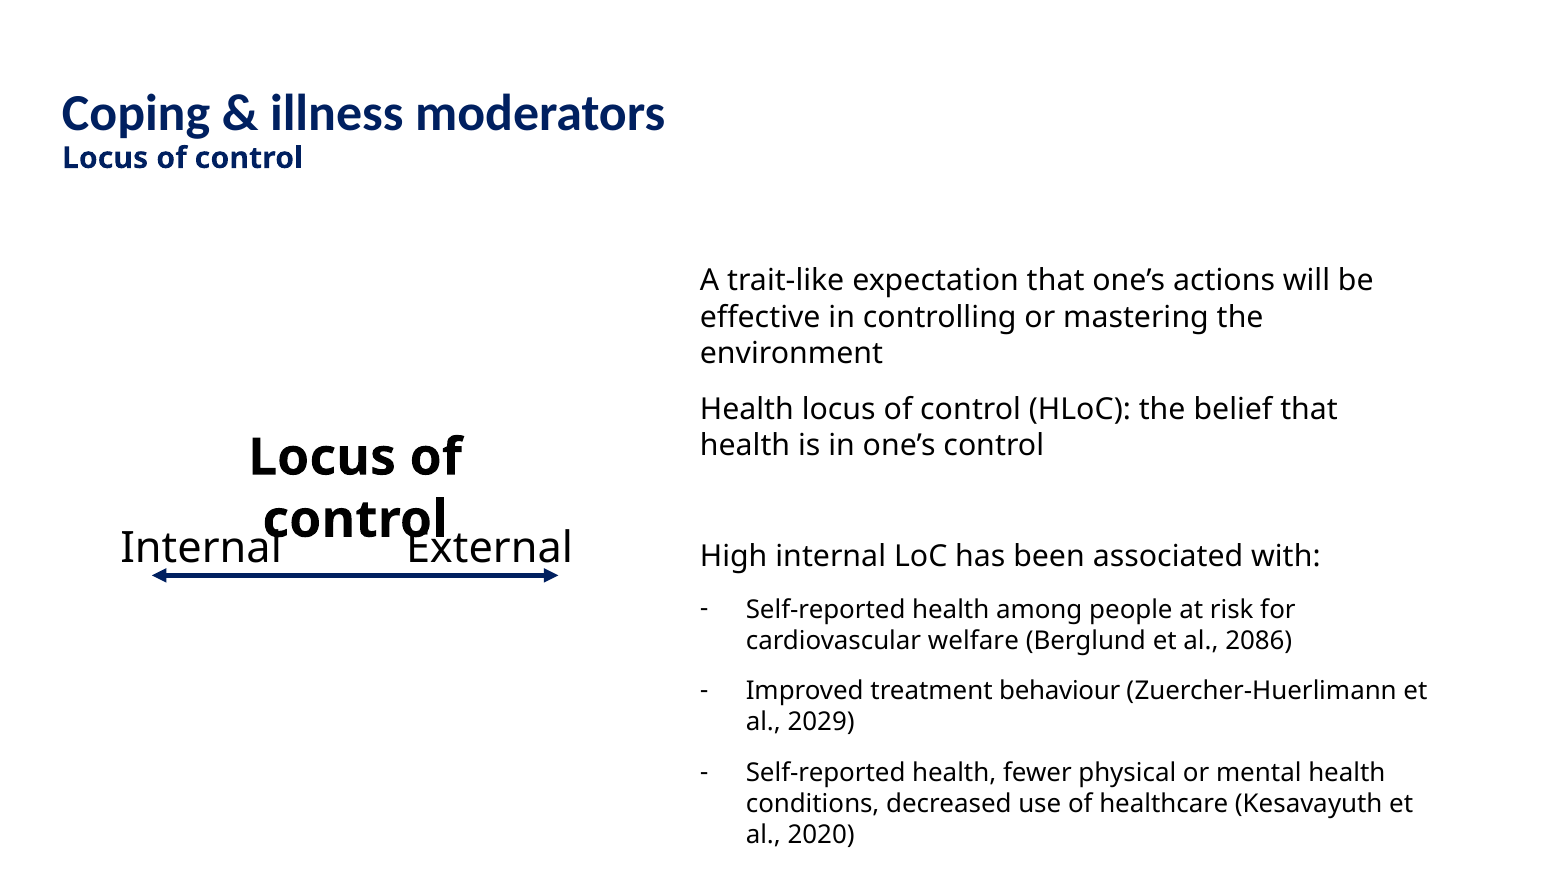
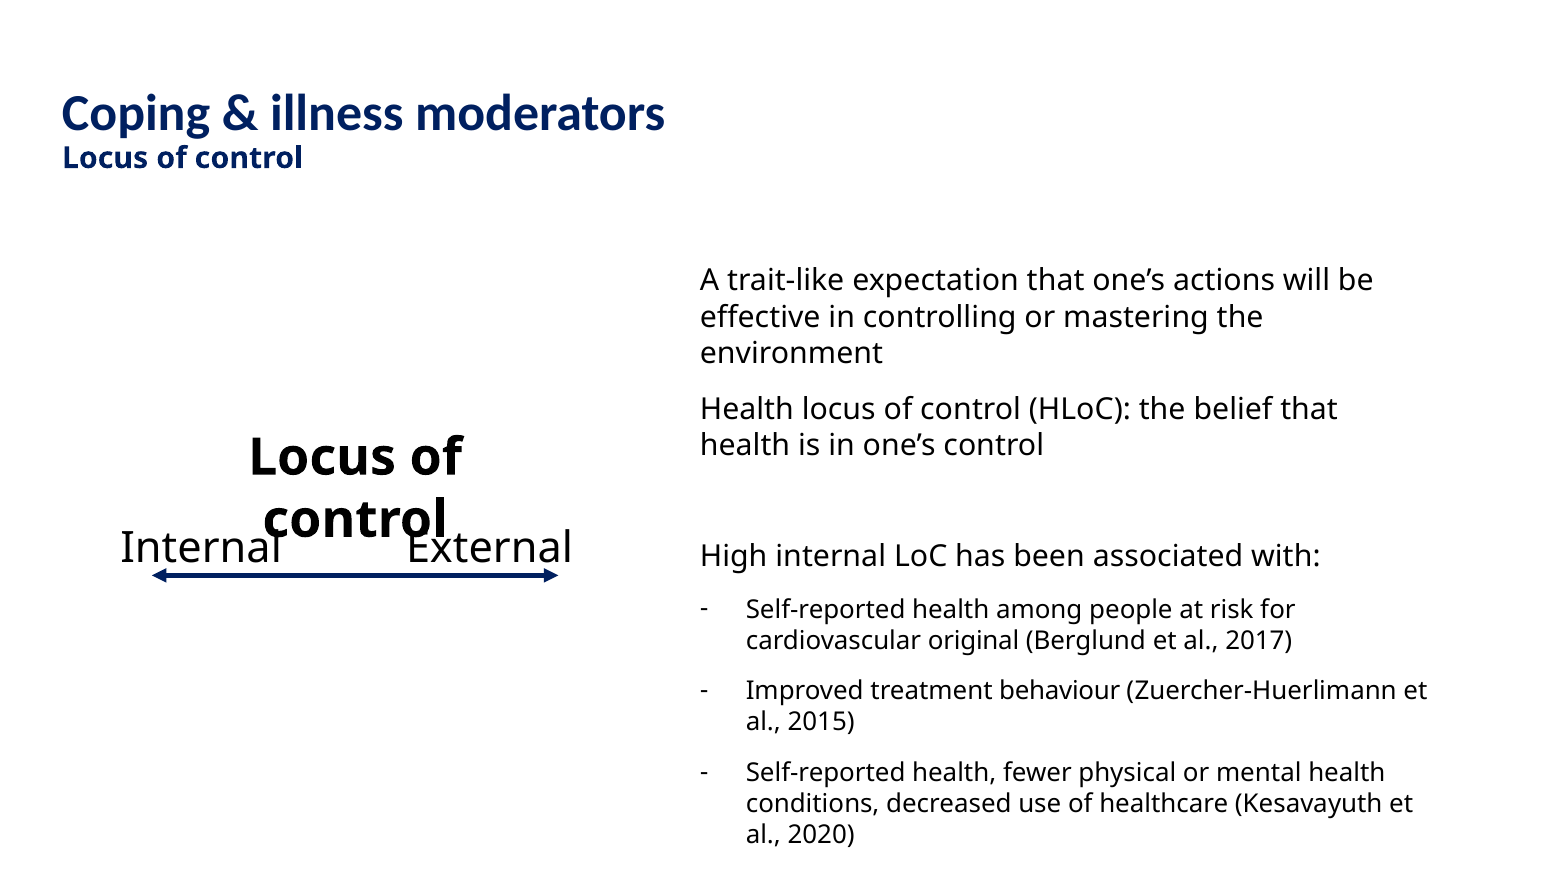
welfare: welfare -> original (974, 641)
2086: 2086 -> 2017 (1259, 641)
2029: 2029 -> 2015 (821, 723)
